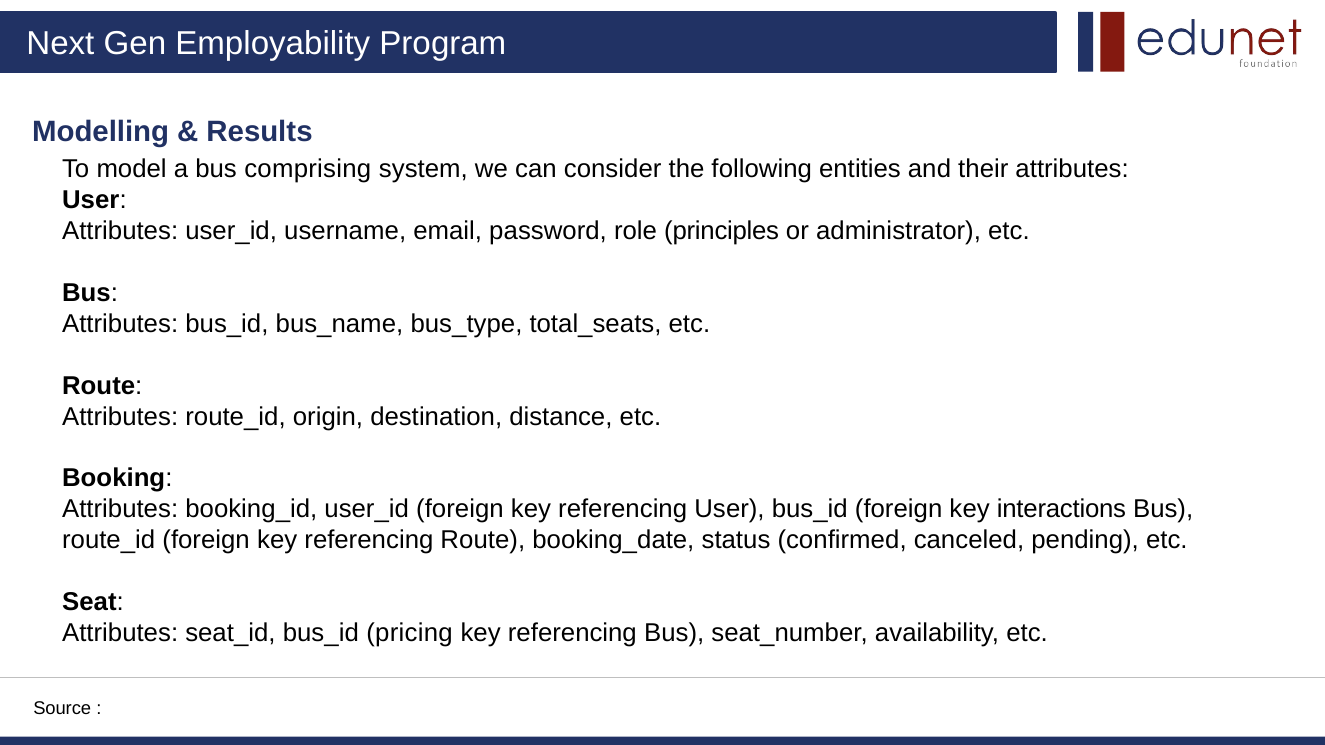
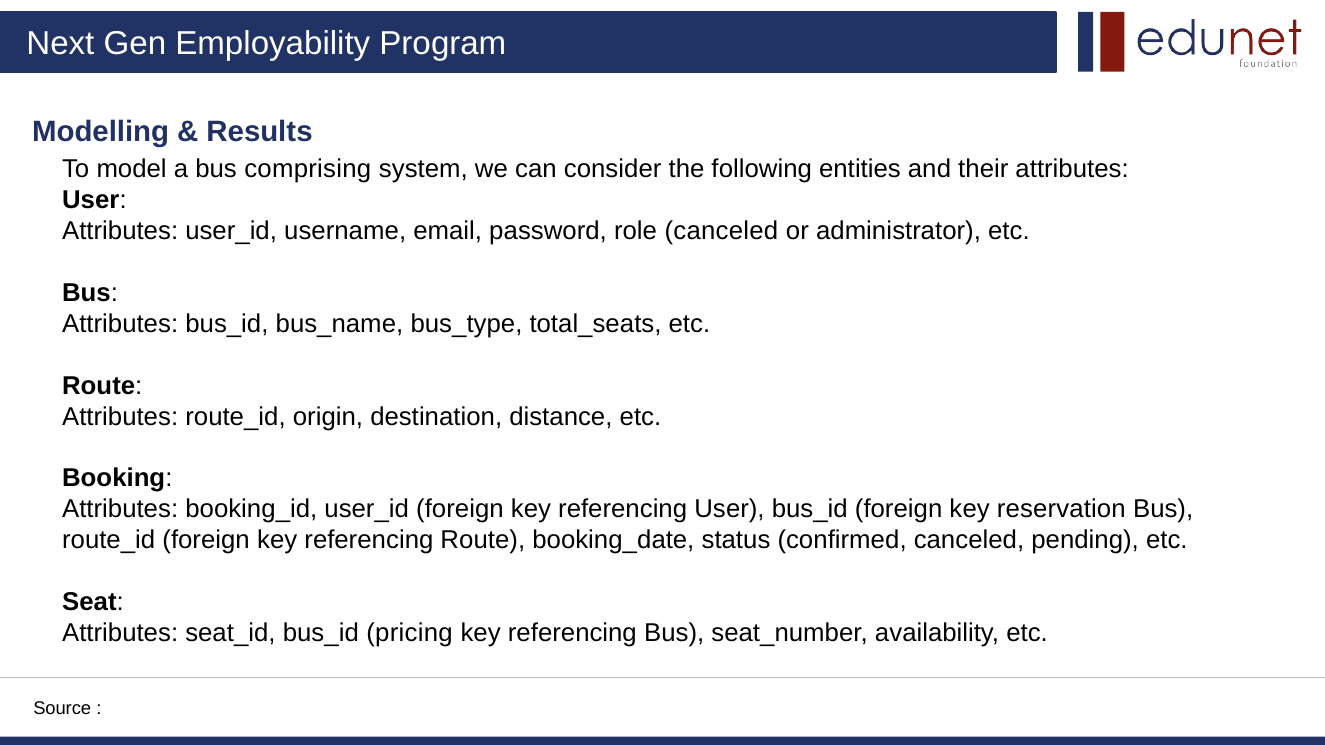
role principles: principles -> canceled (721, 231)
interactions: interactions -> reservation (1061, 510)
